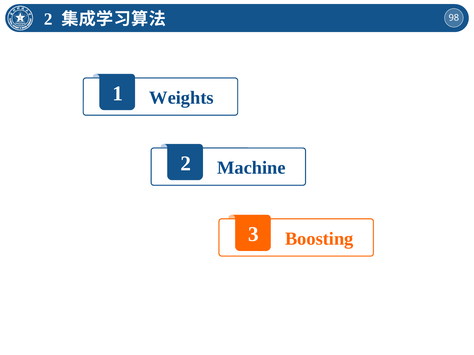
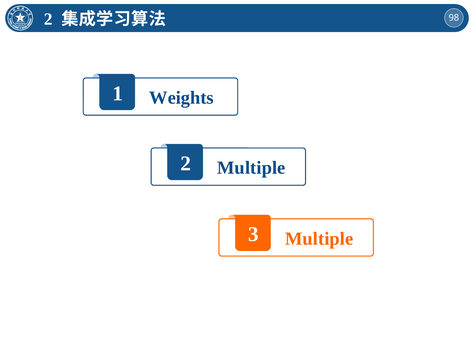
Machine: Machine -> Multiple (251, 168)
Boosting: Boosting -> Multiple (319, 239)
